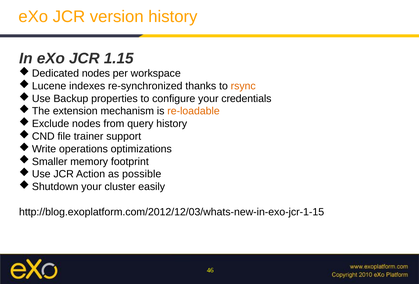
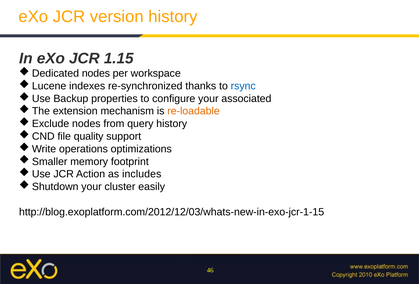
rsync colour: orange -> blue (243, 86)
credentials: credentials -> associated (246, 99)
trainer: trainer -> quality (89, 136)
possible: possible -> includes (142, 174)
